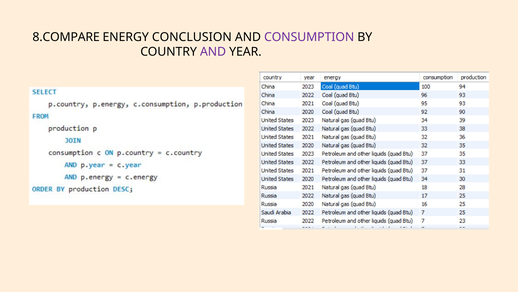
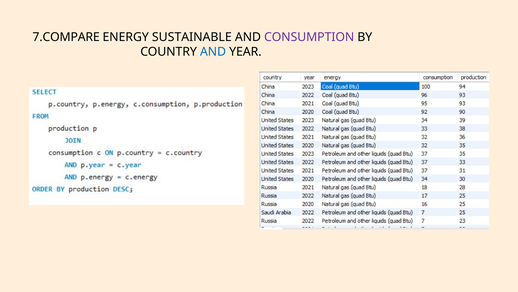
8.COMPARE: 8.COMPARE -> 7.COMPARE (66, 37)
CONCLUSION: CONCLUSION -> SUSTAINABLE (192, 37)
AND colour: purple -> blue (213, 52)
